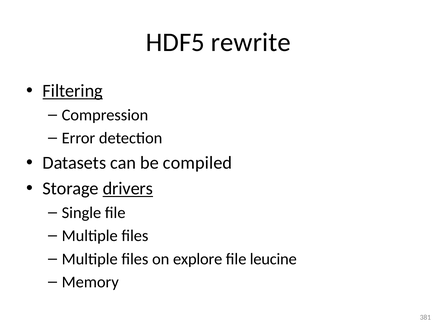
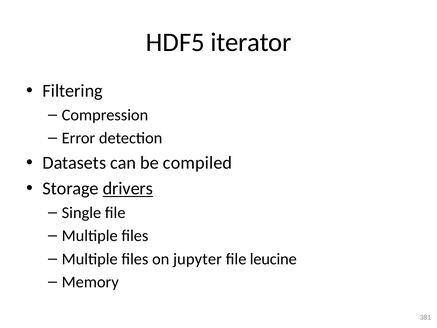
rewrite: rewrite -> iterator (251, 42)
Filtering underline: present -> none (73, 91)
explore: explore -> jupyter (198, 259)
